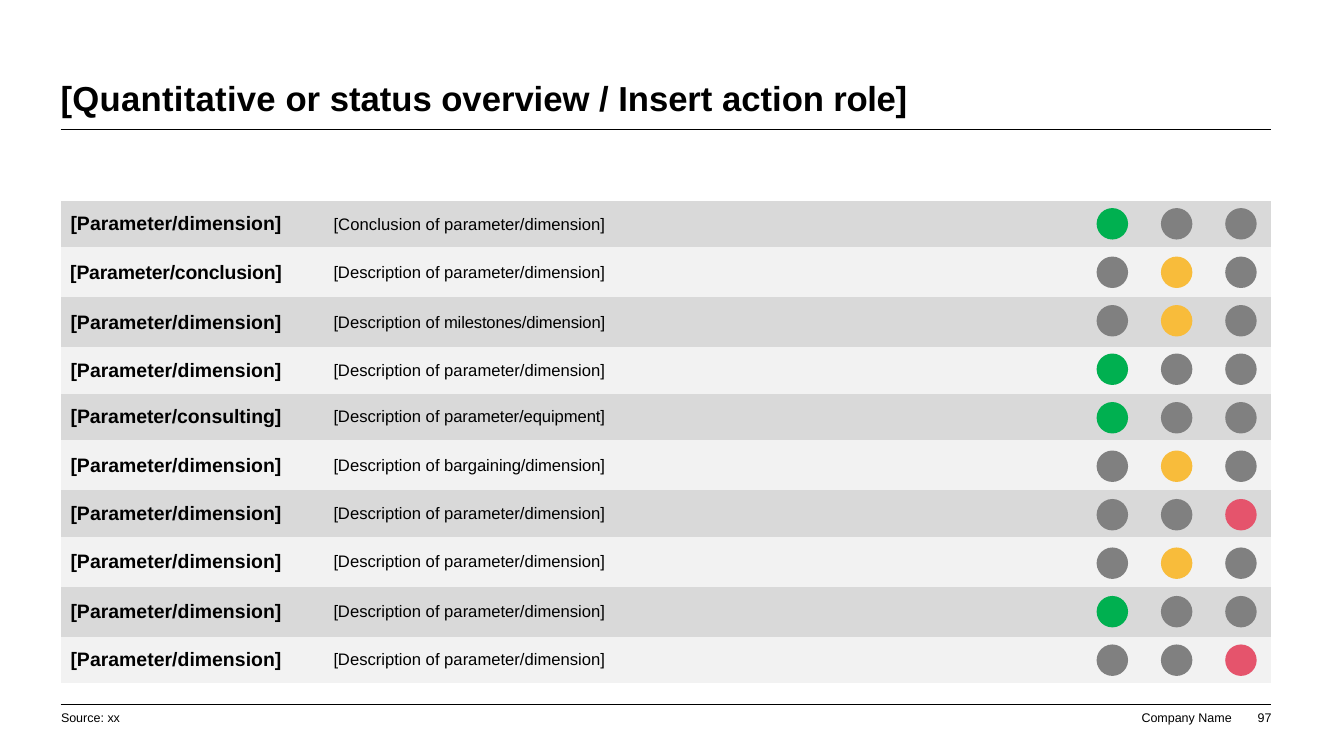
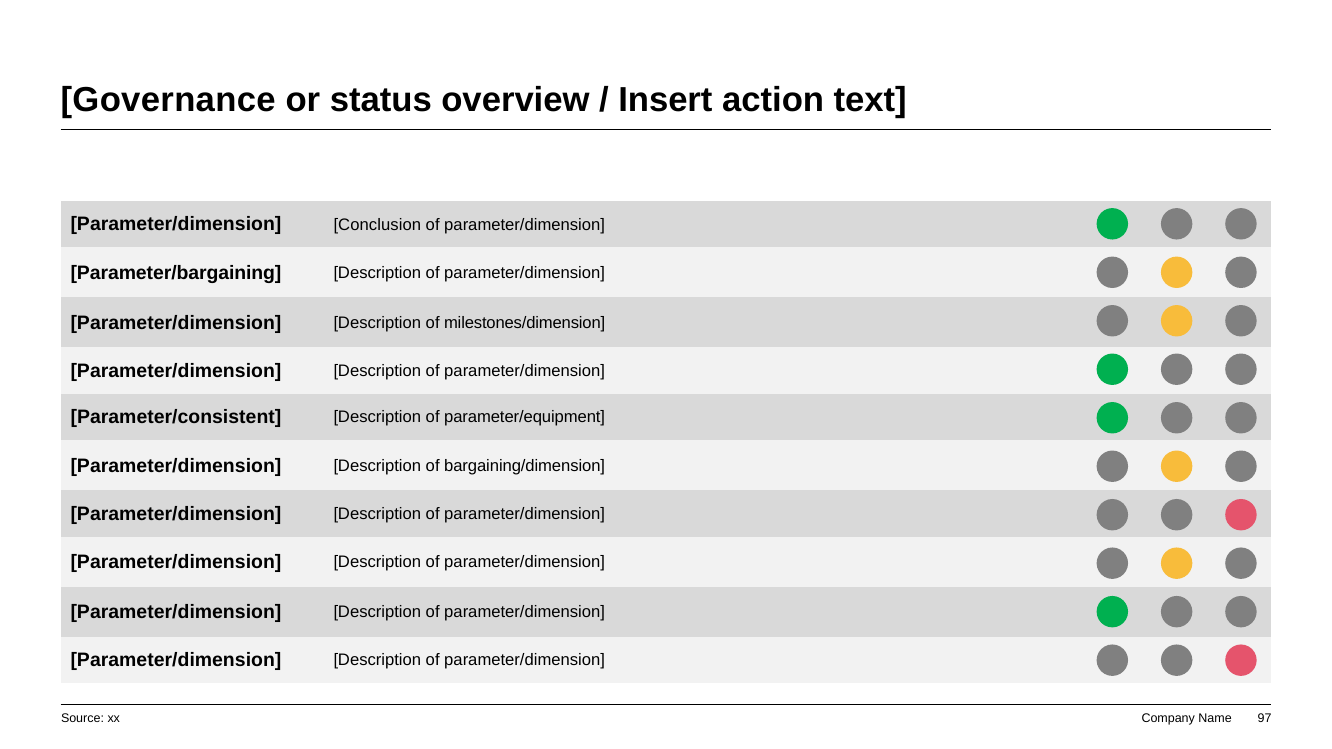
Quantitative: Quantitative -> Governance (168, 100)
role: role -> text (870, 100)
Parameter/conclusion: Parameter/conclusion -> Parameter/bargaining (176, 273)
Parameter/consulting: Parameter/consulting -> Parameter/consistent (176, 418)
